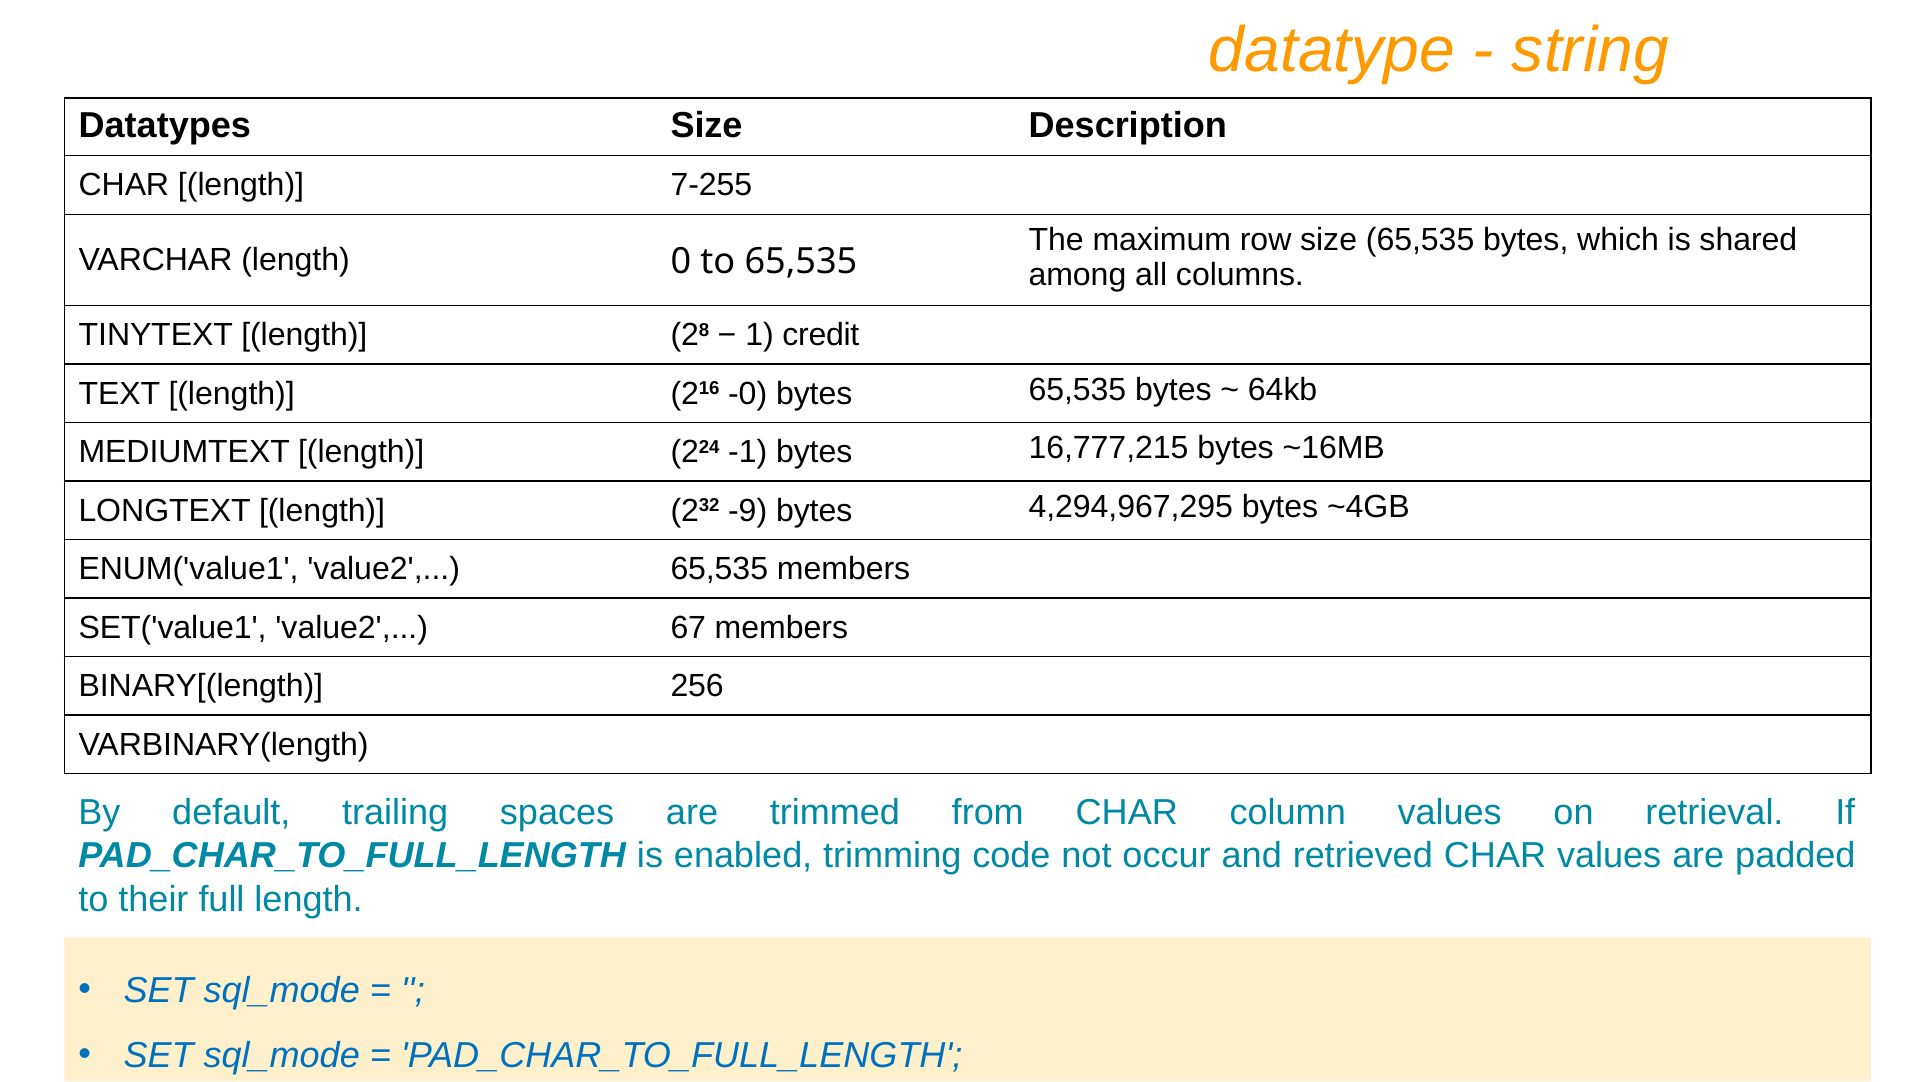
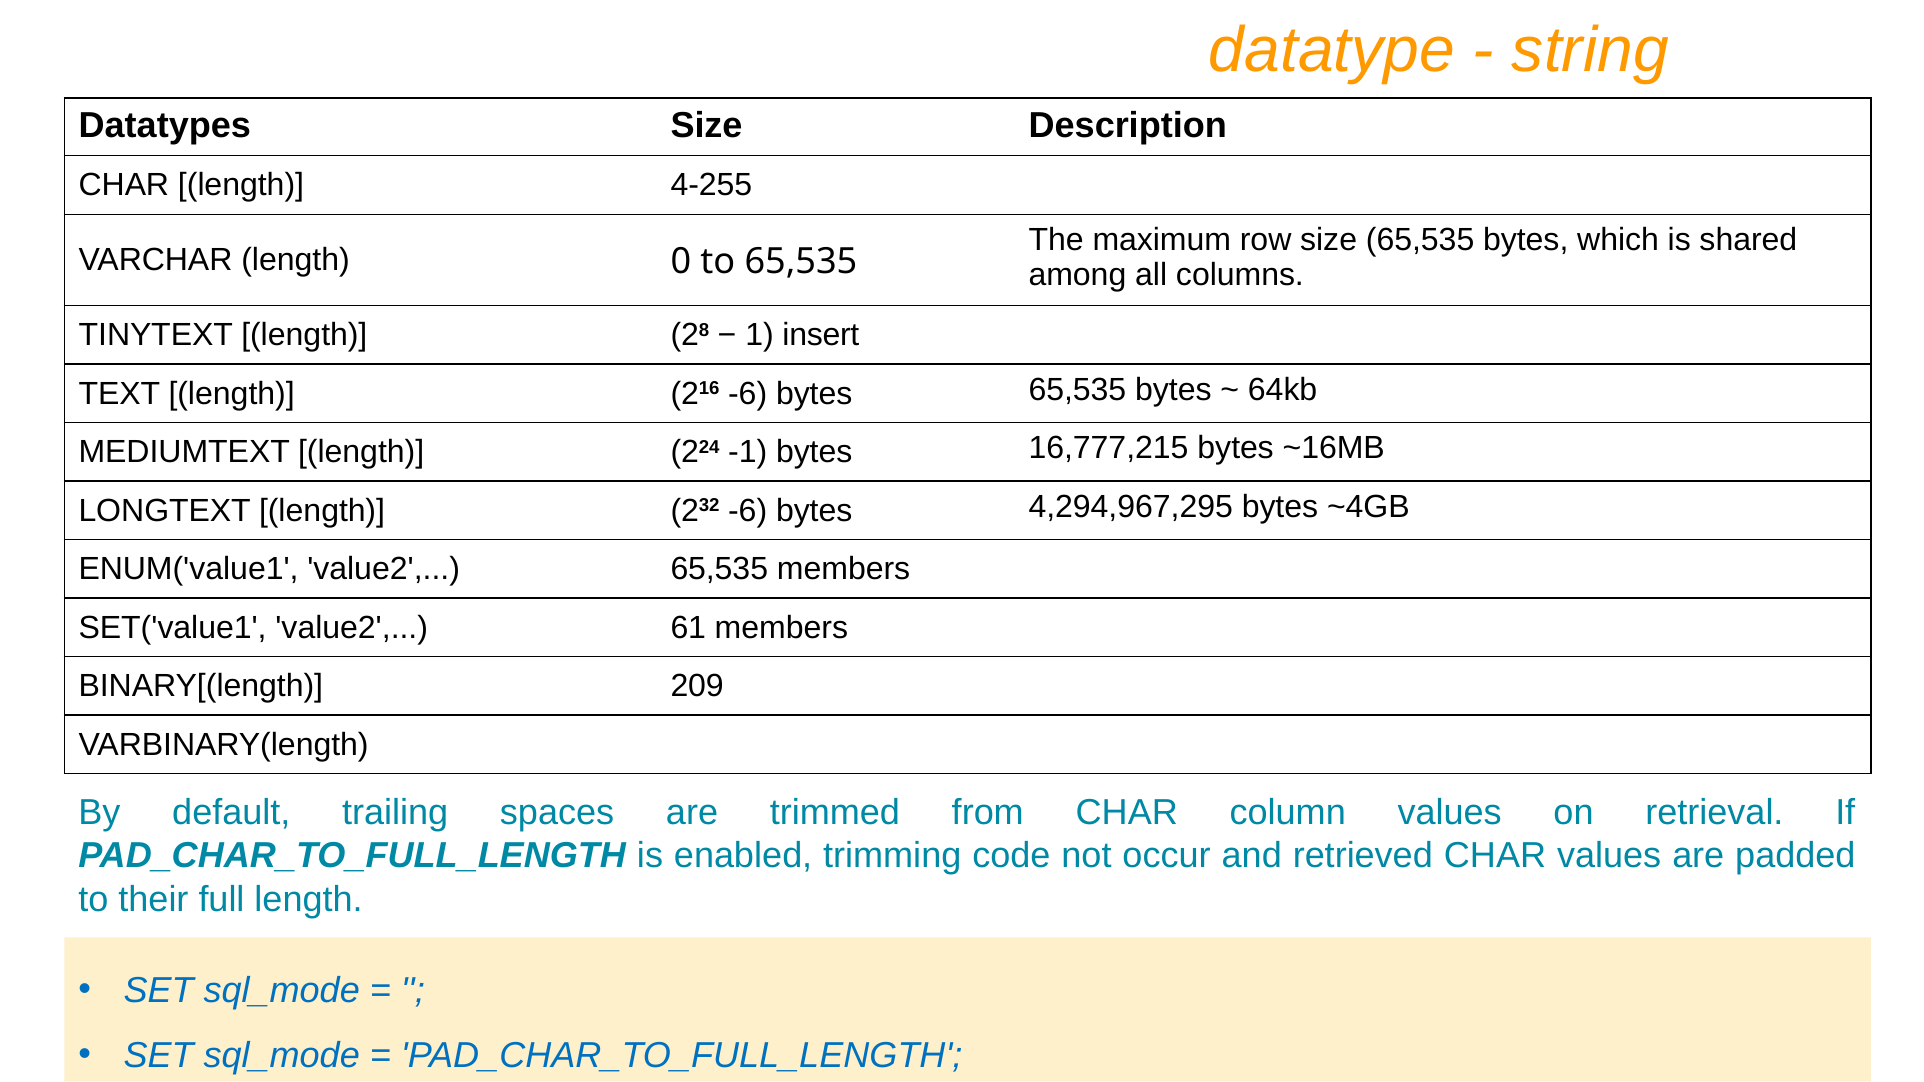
7-255: 7-255 -> 4-255 (711, 185)
credit: credit -> insert (821, 335)
216 -0: -0 -> -6 (748, 394)
232 -9: -9 -> -6 (748, 511)
67: 67 -> 61 (688, 628)
256: 256 -> 209 (697, 686)
